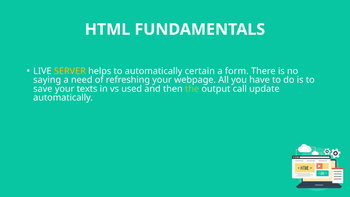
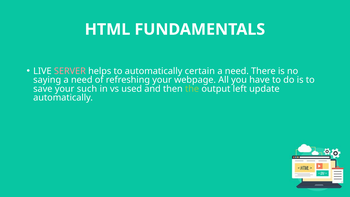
SERVER colour: yellow -> pink (70, 71)
form: form -> need (237, 71)
texts: texts -> such (87, 89)
call: call -> left (240, 89)
